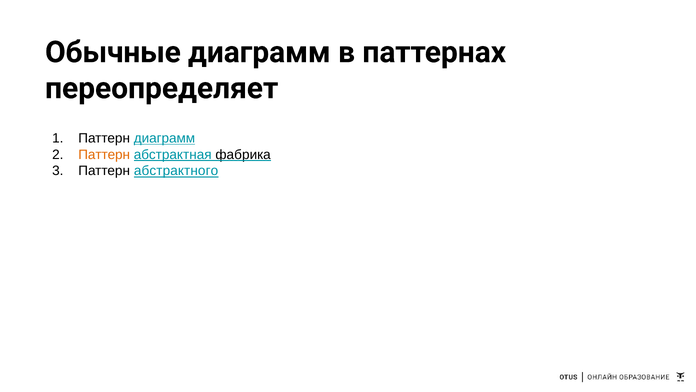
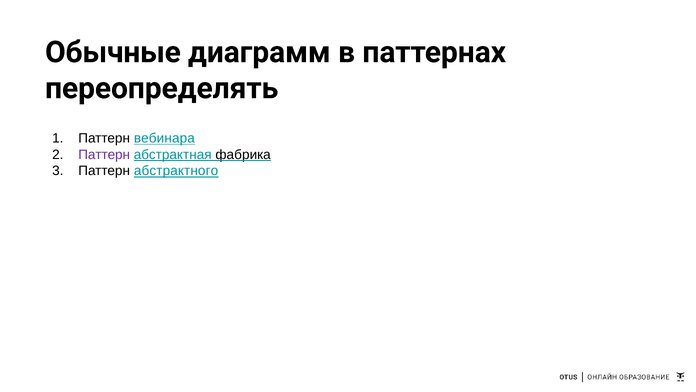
переопределяет: переопределяет -> переопределять (162, 88)
Паттерн диаграмм: диаграмм -> вебинара (164, 138)
Паттерн colour: orange -> purple (104, 154)
